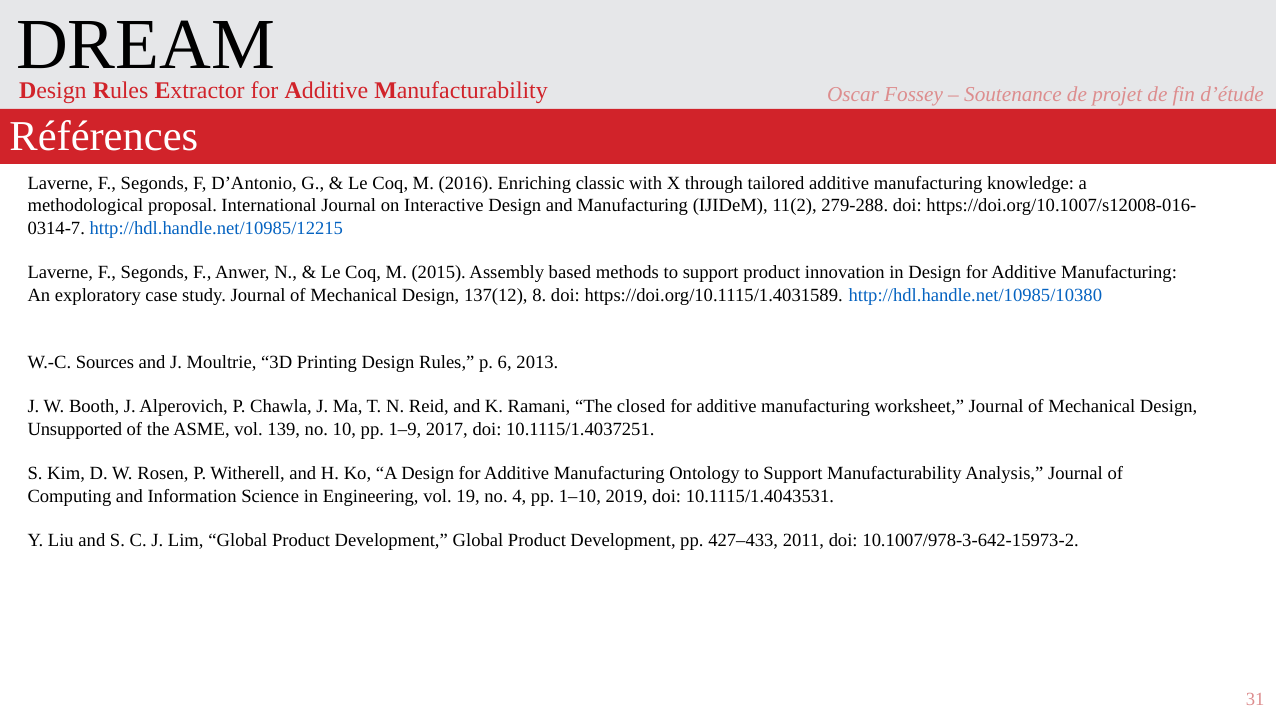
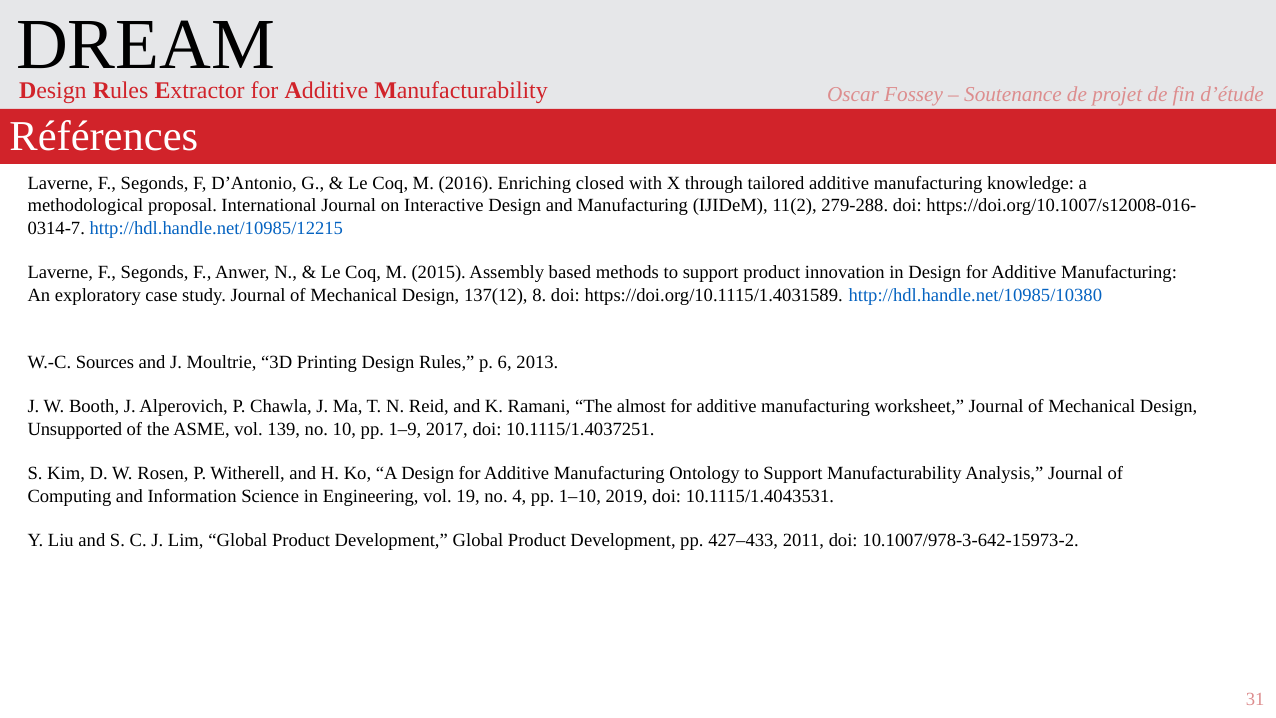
classic: classic -> closed (600, 183)
closed: closed -> almost (641, 407)
